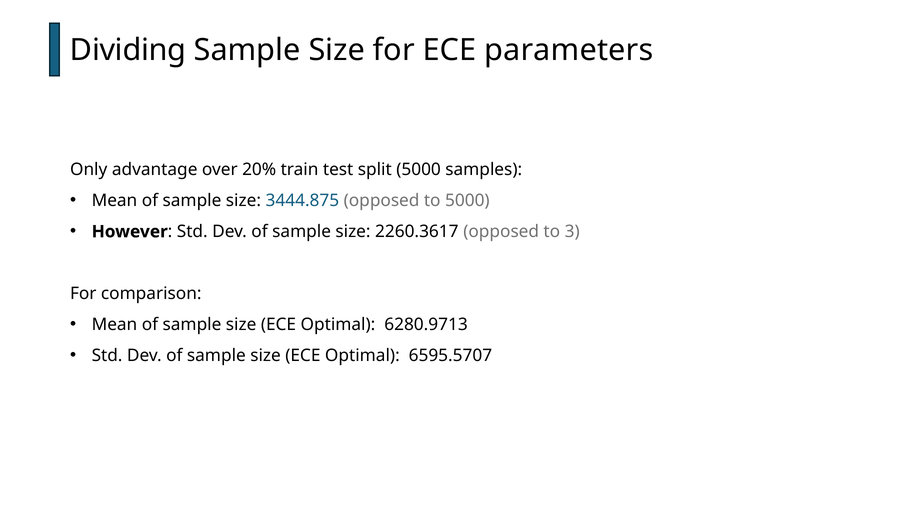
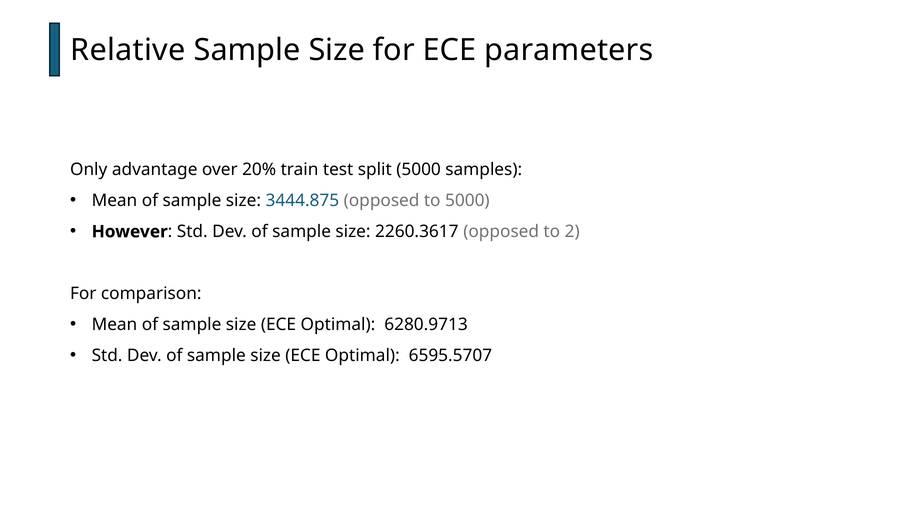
Dividing: Dividing -> Relative (128, 50)
3: 3 -> 2 (572, 232)
